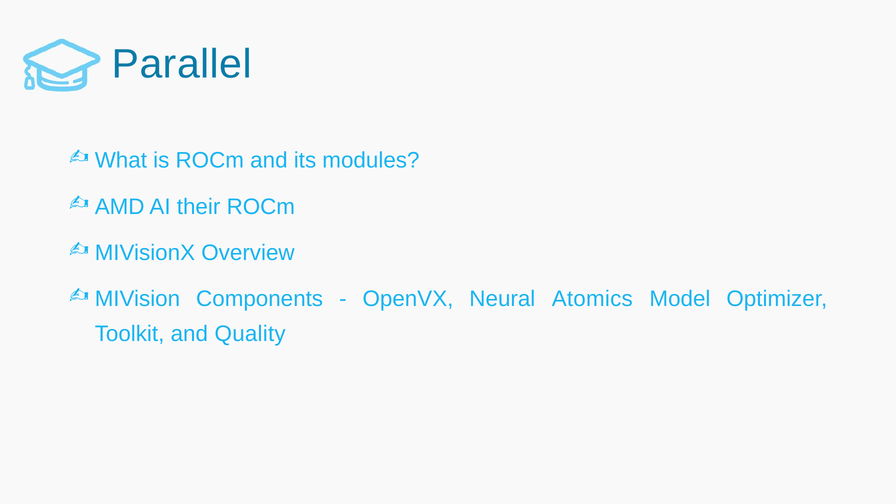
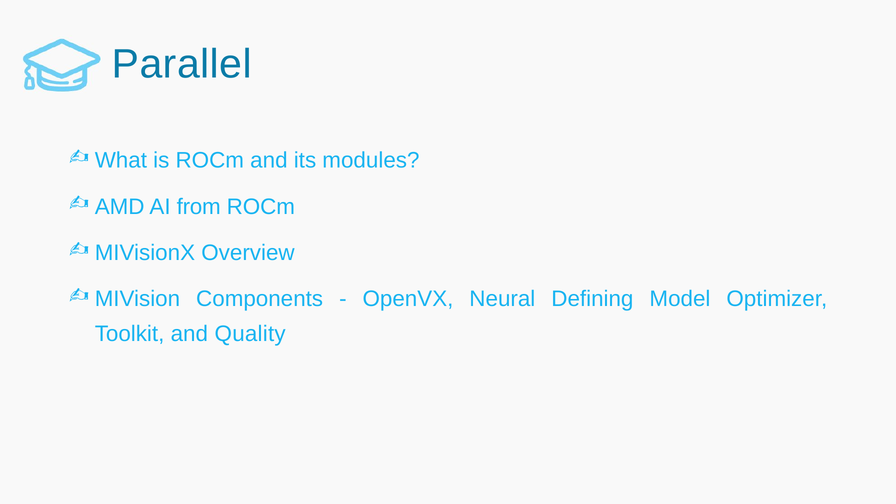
their: their -> from (199, 207)
Atomics: Atomics -> Defining (592, 299)
